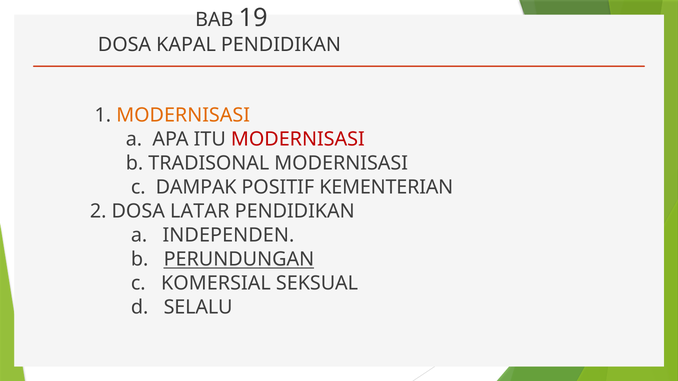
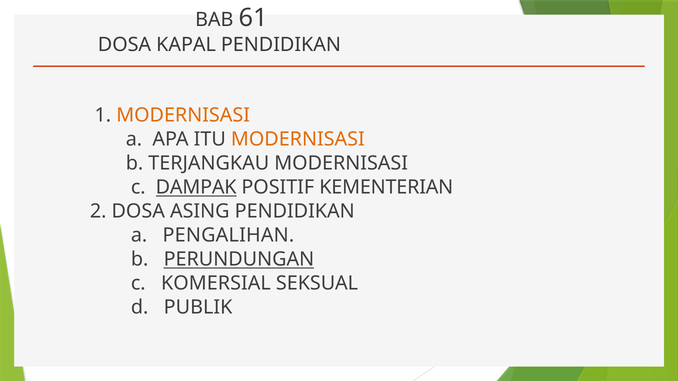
19: 19 -> 61 (253, 18)
MODERNISASI colour: red -> orange (298, 140)
TRADISONAL: TRADISONAL -> TERJANGKAU (209, 164)
DAMPAK underline: none -> present (196, 188)
LATAR: LATAR -> ASING (200, 212)
INDEPENDEN: INDEPENDEN -> PENGALIHAN (228, 236)
SELALU: SELALU -> PUBLIK (198, 308)
